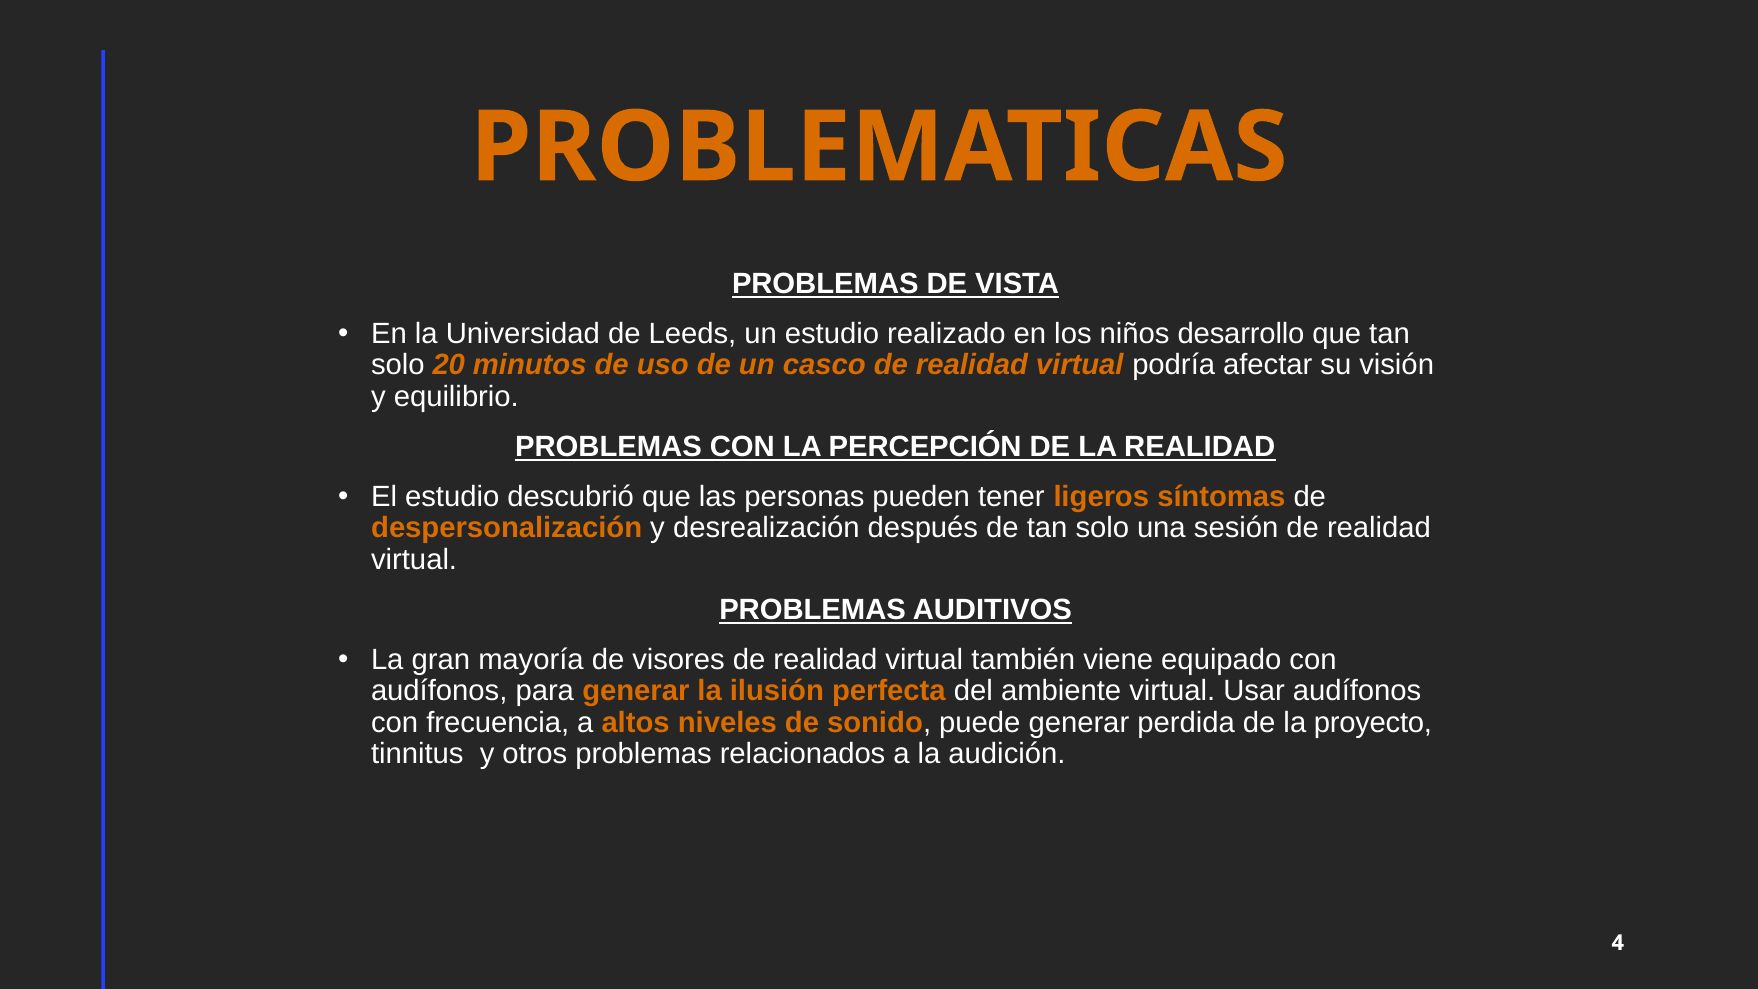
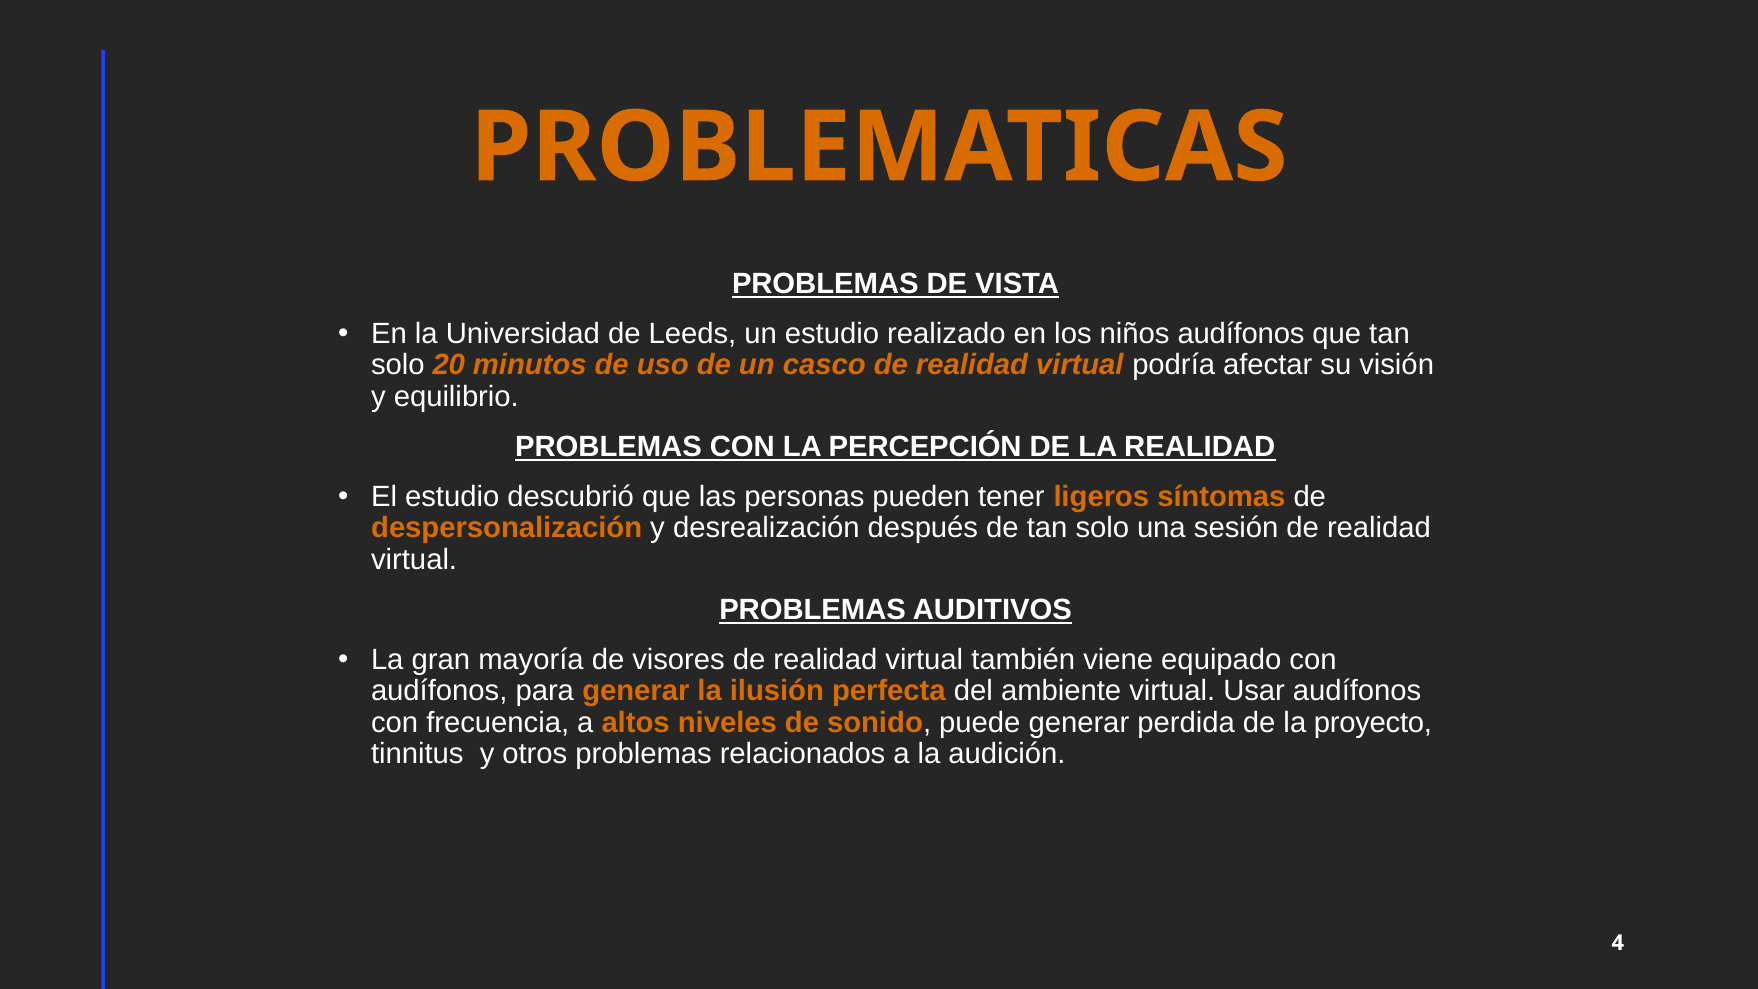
niños desarrollo: desarrollo -> audífonos (1241, 334)
